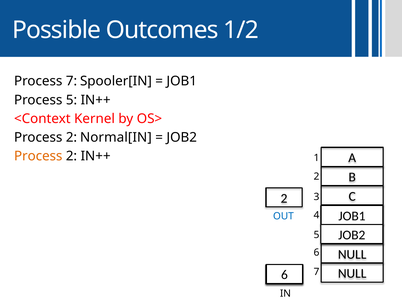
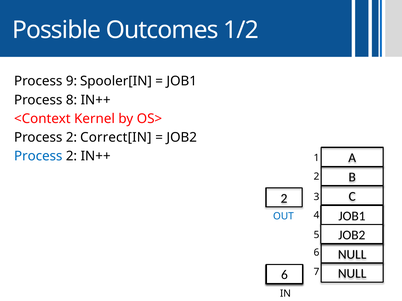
Process 7: 7 -> 9 (71, 81)
Process 5: 5 -> 8 (71, 100)
Normal[IN: Normal[IN -> Correct[IN (116, 138)
Process colour: orange -> blue (38, 156)
